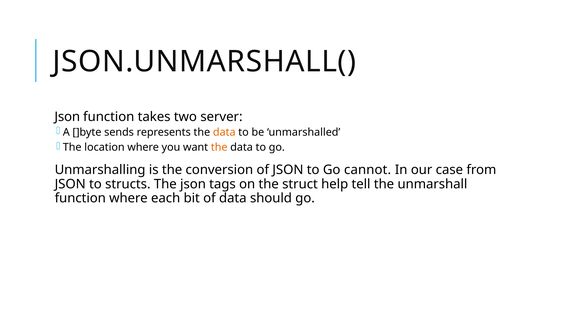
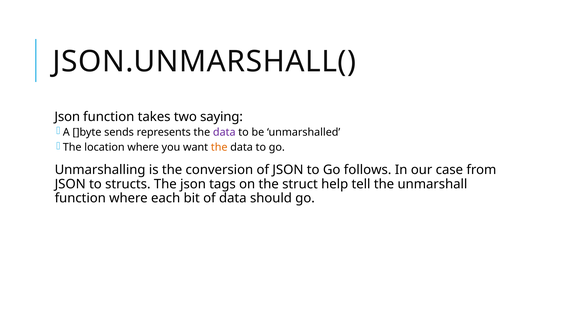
server: server -> saying (222, 117)
data colour: orange -> purple (224, 132)
cannot: cannot -> follows (368, 170)
